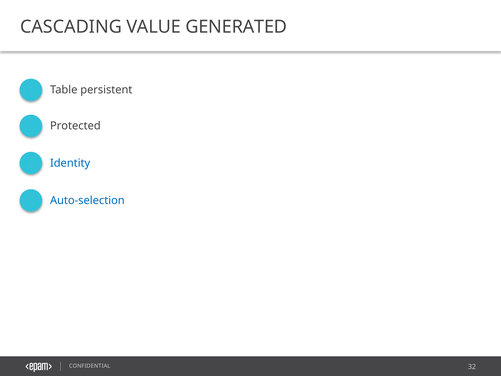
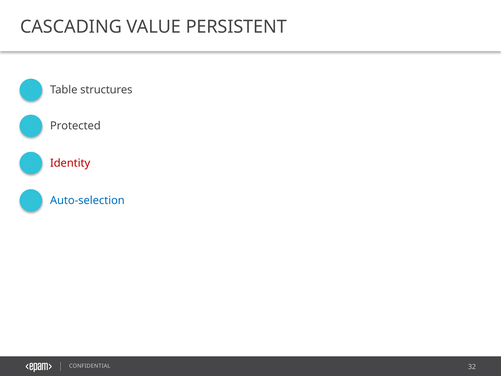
GENERATED: GENERATED -> PERSISTENT (236, 27)
persistent: persistent -> structures (106, 90)
Identity colour: blue -> red (70, 163)
